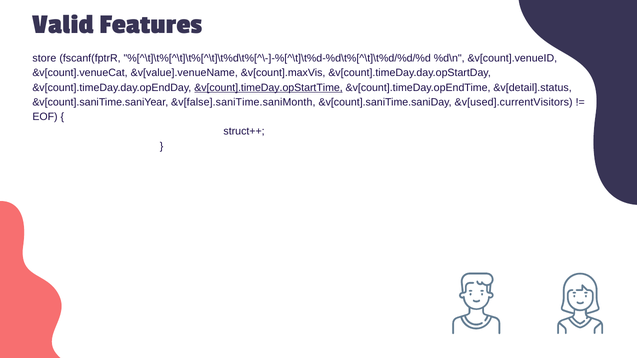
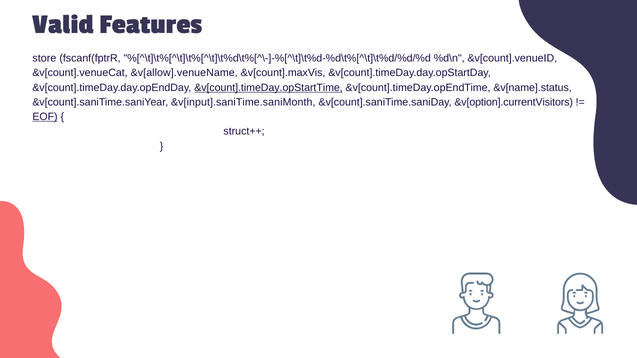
&v[value].venueName: &v[value].venueName -> &v[allow].venueName (184, 73)
&v[detail].status: &v[detail].status -> &v[name].status (533, 88)
&v[false].saniTime.saniMonth: &v[false].saniTime.saniMonth -> &v[input].saniTime.saniMonth (243, 102)
&v[used].currentVisitors: &v[used].currentVisitors -> &v[option].currentVisitors (514, 102)
EOF underline: none -> present (45, 117)
